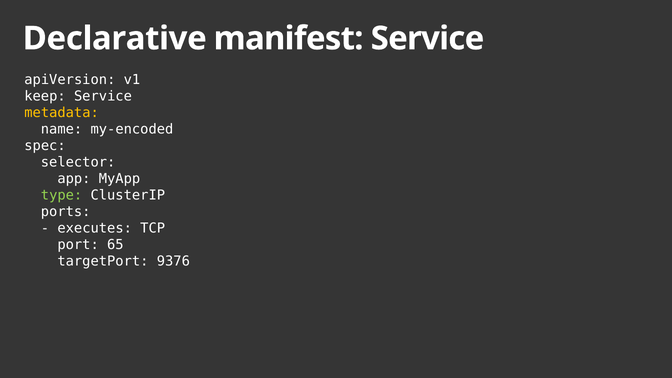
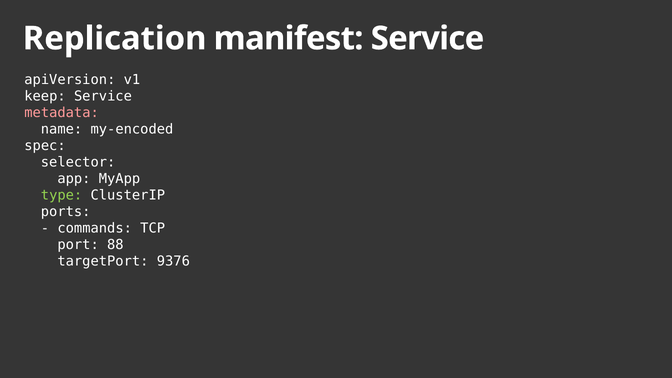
Declarative: Declarative -> Replication (115, 38)
metadata colour: yellow -> pink (62, 113)
executes: executes -> commands (95, 228)
65: 65 -> 88 (115, 244)
